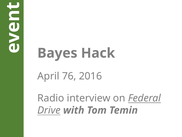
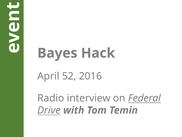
76: 76 -> 52 (69, 76)
